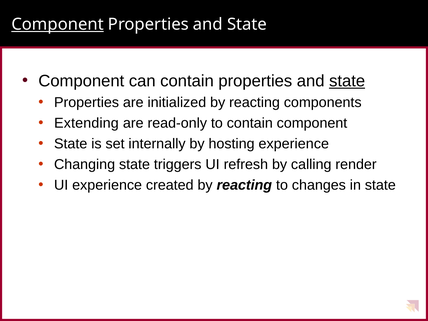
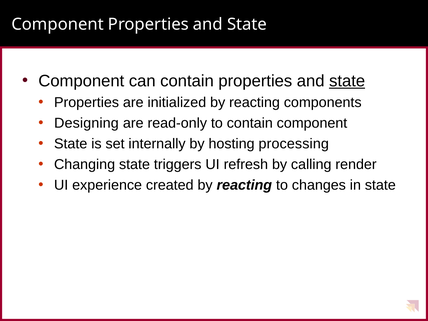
Component underline: present -> none (58, 24)
Extending: Extending -> Designing (86, 123)
hosting experience: experience -> processing (294, 144)
